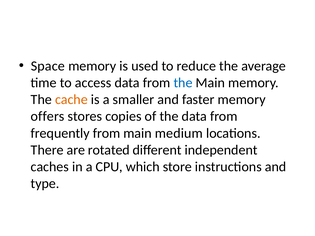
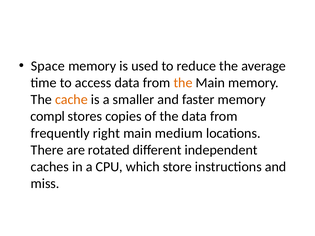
the colour: blue -> orange (183, 83)
offers: offers -> compl (48, 116)
frequently from: from -> right (107, 133)
type: type -> miss (45, 184)
